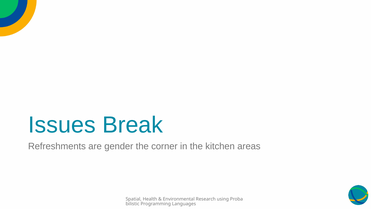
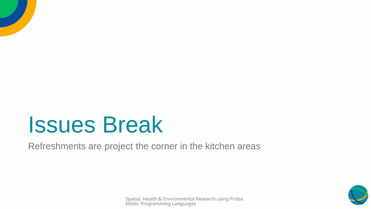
gender: gender -> project (119, 146)
